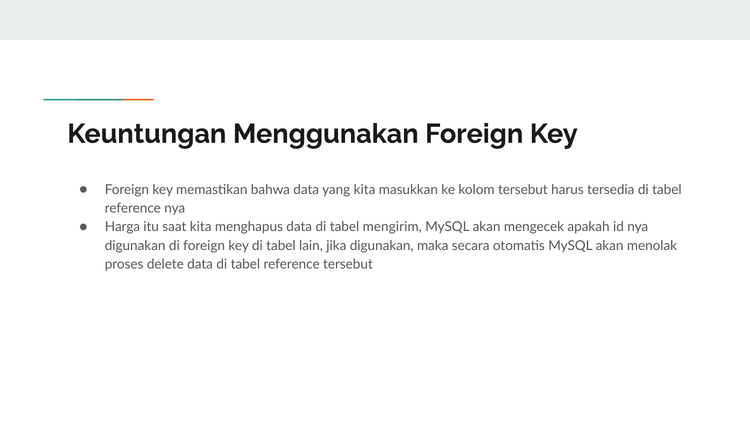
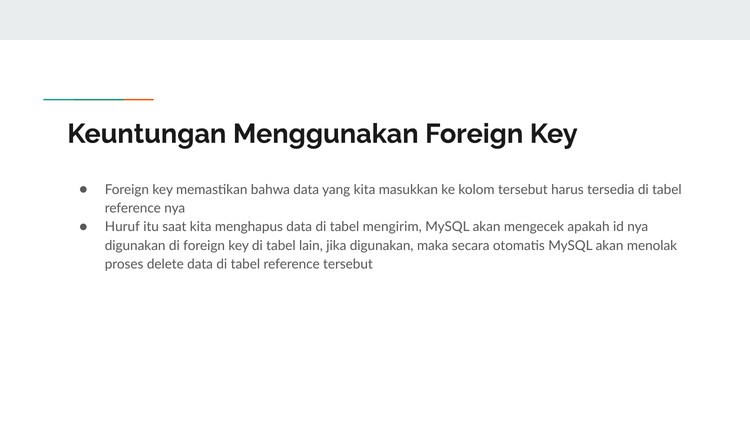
Harga: Harga -> Huruf (122, 227)
